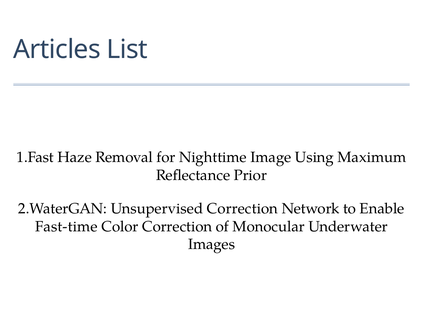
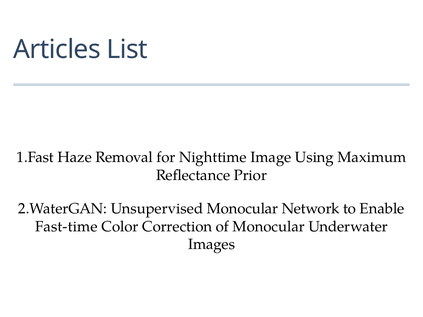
Unsupervised Correction: Correction -> Monocular (242, 209)
